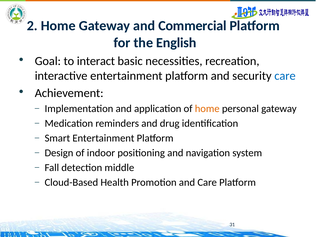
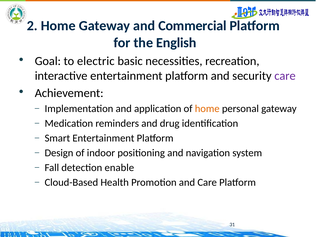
interact: interact -> electric (96, 61)
care colour: blue -> purple (285, 76)
middle: middle -> enable (119, 168)
